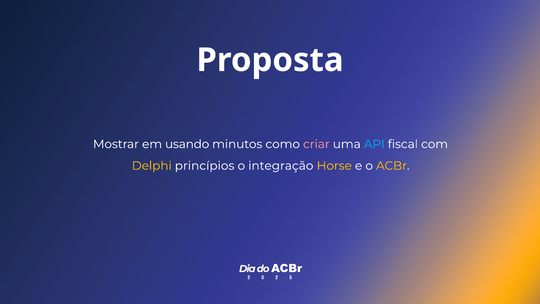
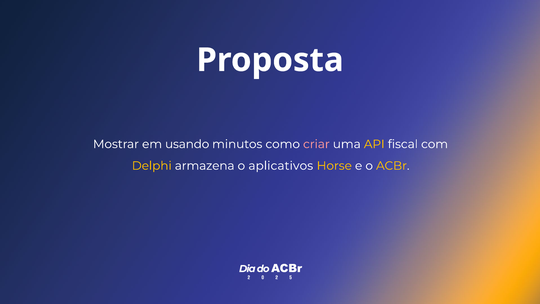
API colour: light blue -> yellow (374, 144)
princípios: princípios -> armazena (205, 166)
integração: integração -> aplicativos (281, 166)
